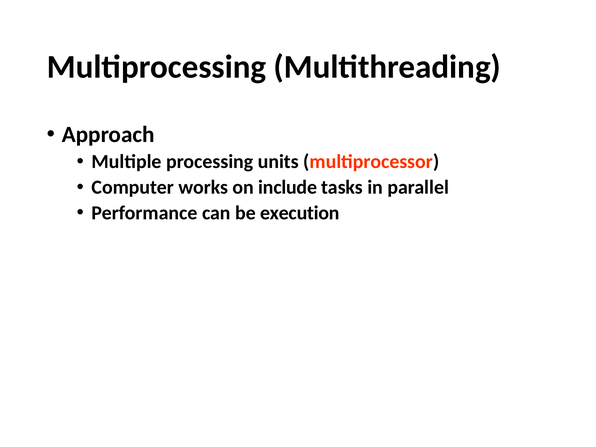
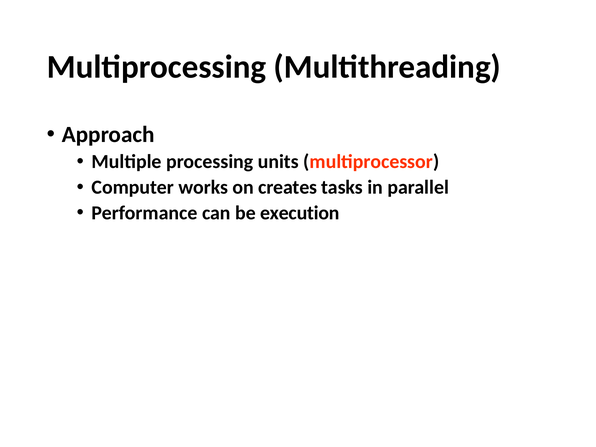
include: include -> creates (288, 187)
